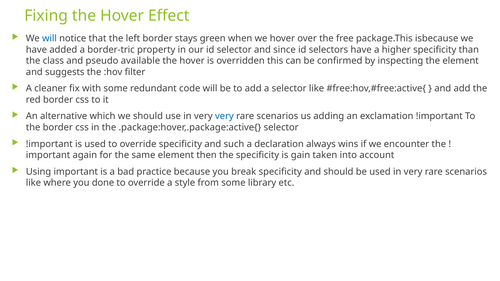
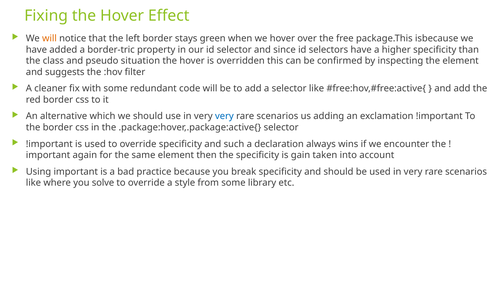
will colour: blue -> orange (49, 38)
available: available -> situation (140, 61)
done: done -> solve (103, 183)
